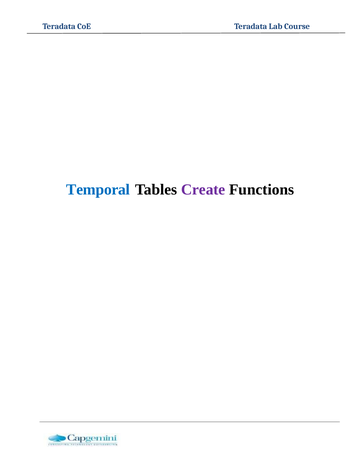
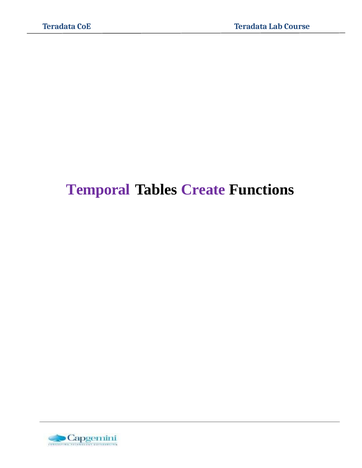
Temporal colour: blue -> purple (98, 190)
